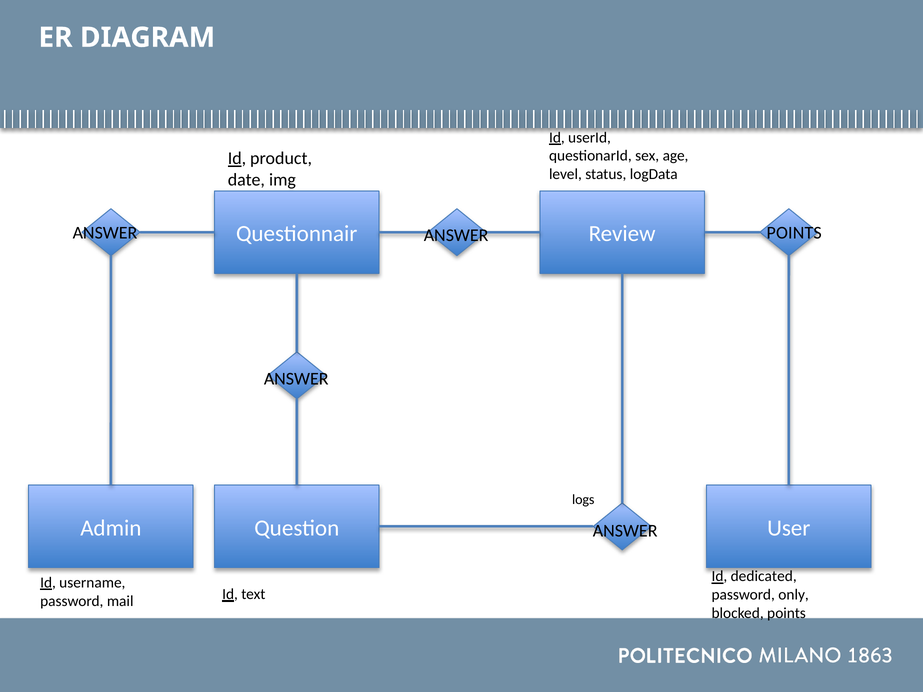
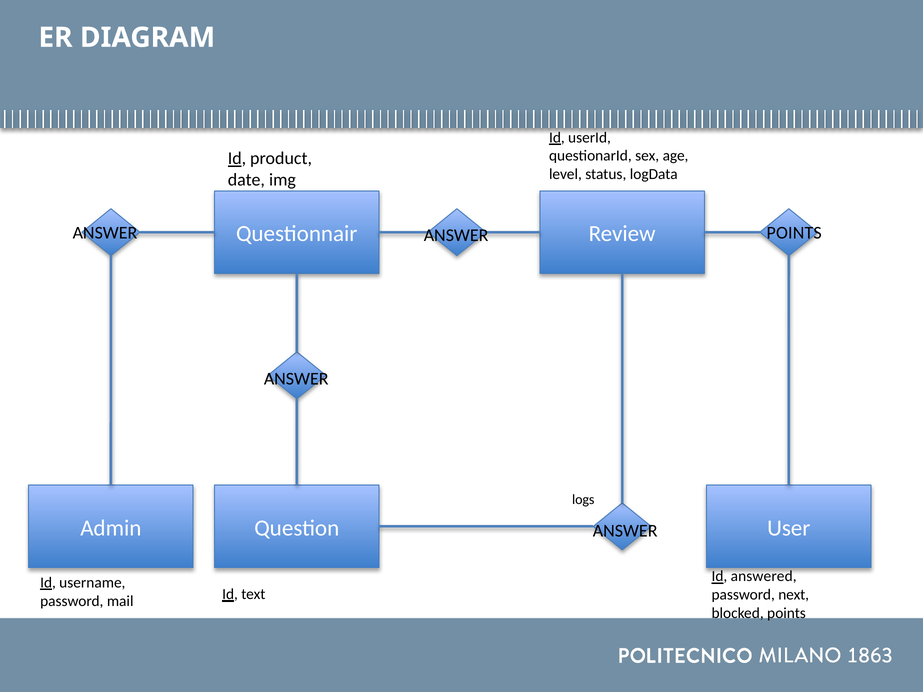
dedicated: dedicated -> answered (764, 577)
only: only -> next (794, 595)
